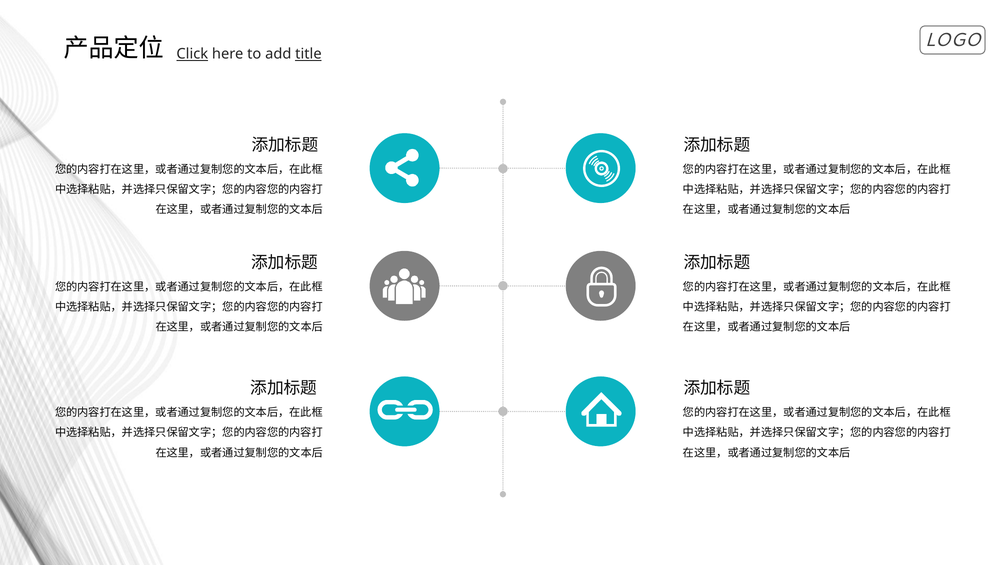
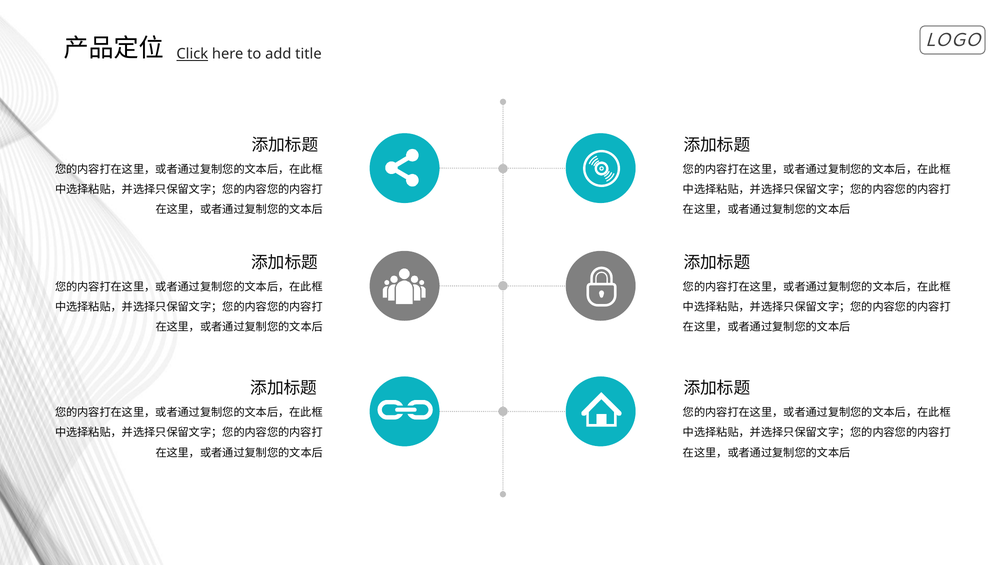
title underline: present -> none (308, 54)
